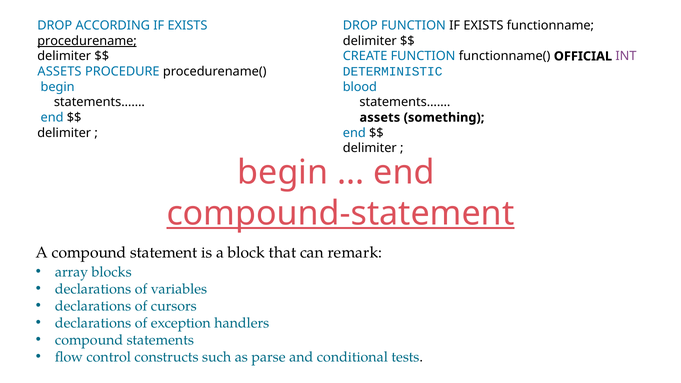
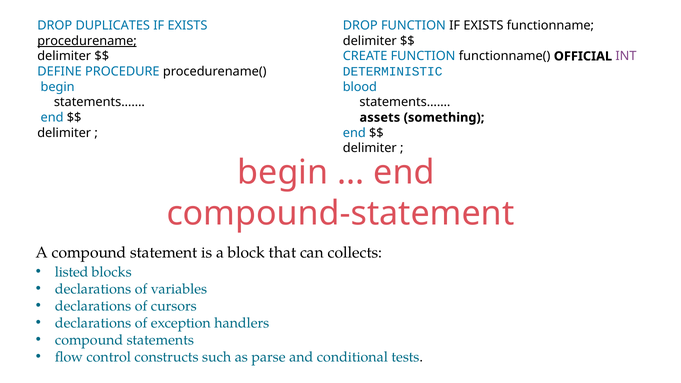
ACCORDING: ACCORDING -> DUPLICATES (113, 26)
ASSETS: ASSETS -> DEFINE (60, 72)
compound-statement underline: present -> none (340, 213)
remark: remark -> collects (355, 253)
array: array -> listed (72, 272)
